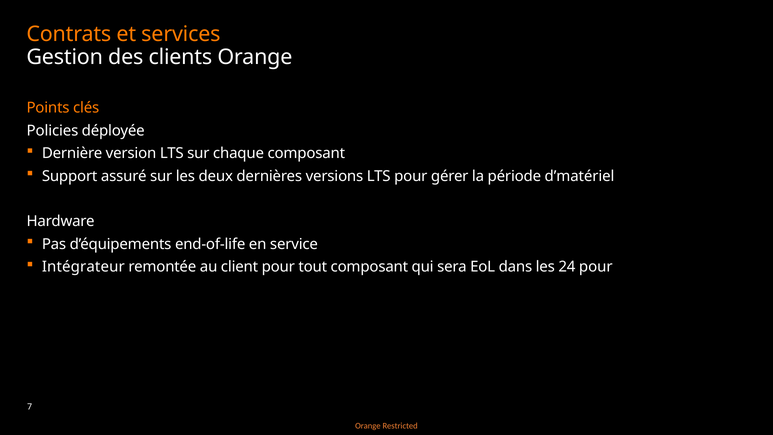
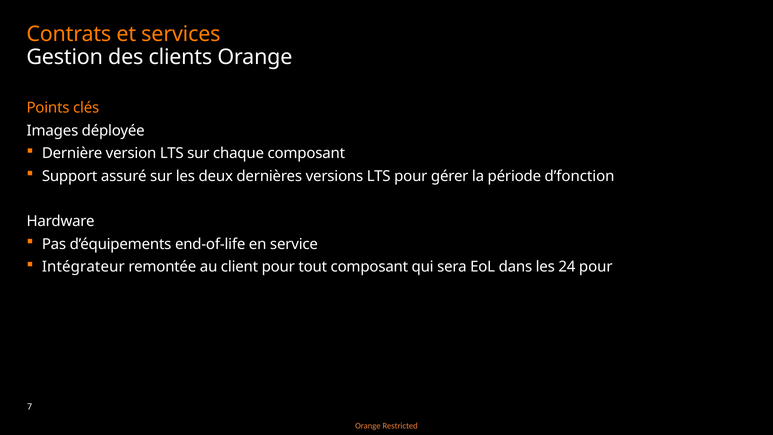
Policies: Policies -> Images (52, 131)
d’matériel: d’matériel -> d’fonction (580, 176)
